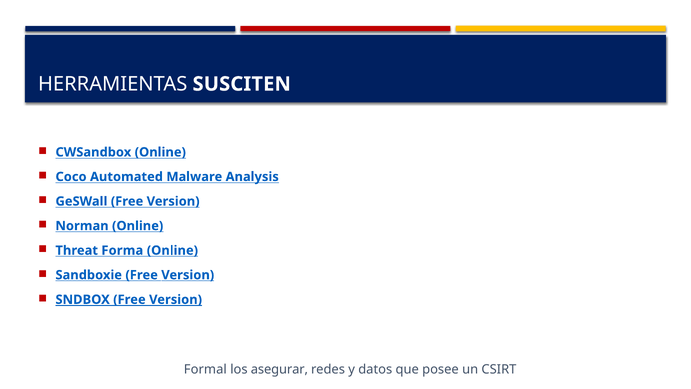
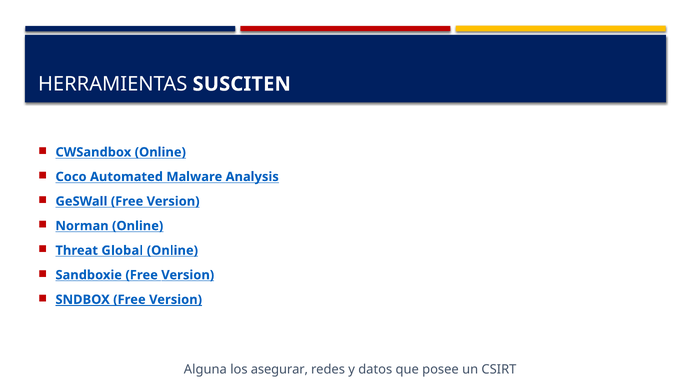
Forma: Forma -> Global (122, 250)
Formal: Formal -> Alguna (205, 369)
